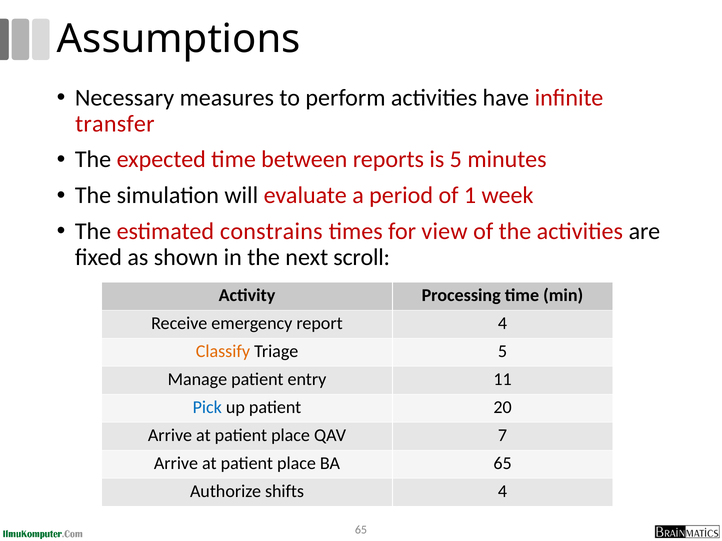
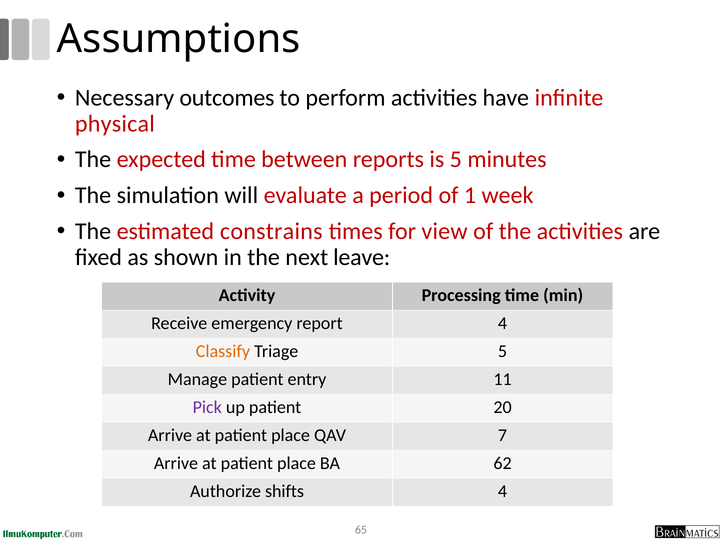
measures: measures -> outcomes (227, 98)
transfer: transfer -> physical (115, 124)
scroll: scroll -> leave (362, 258)
Pick colour: blue -> purple (207, 408)
BA 65: 65 -> 62 (503, 464)
